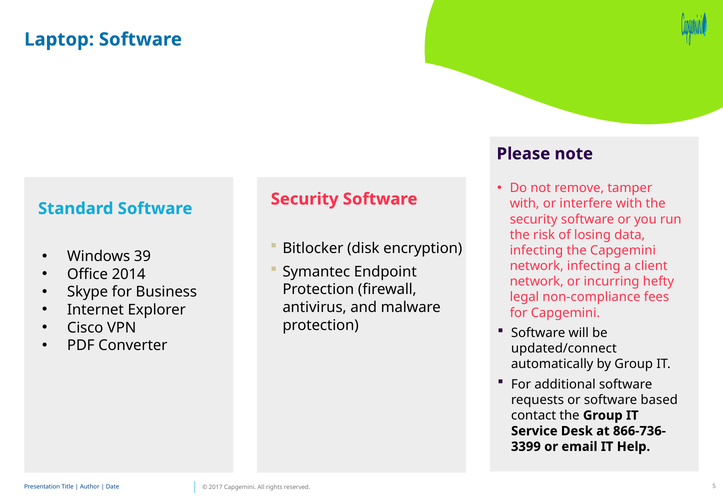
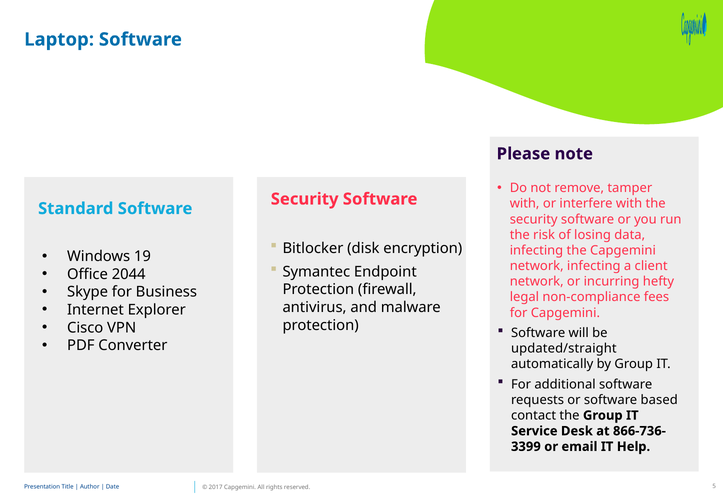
39: 39 -> 19 (142, 256)
2014: 2014 -> 2044 (129, 274)
updated/connect: updated/connect -> updated/straight (564, 348)
